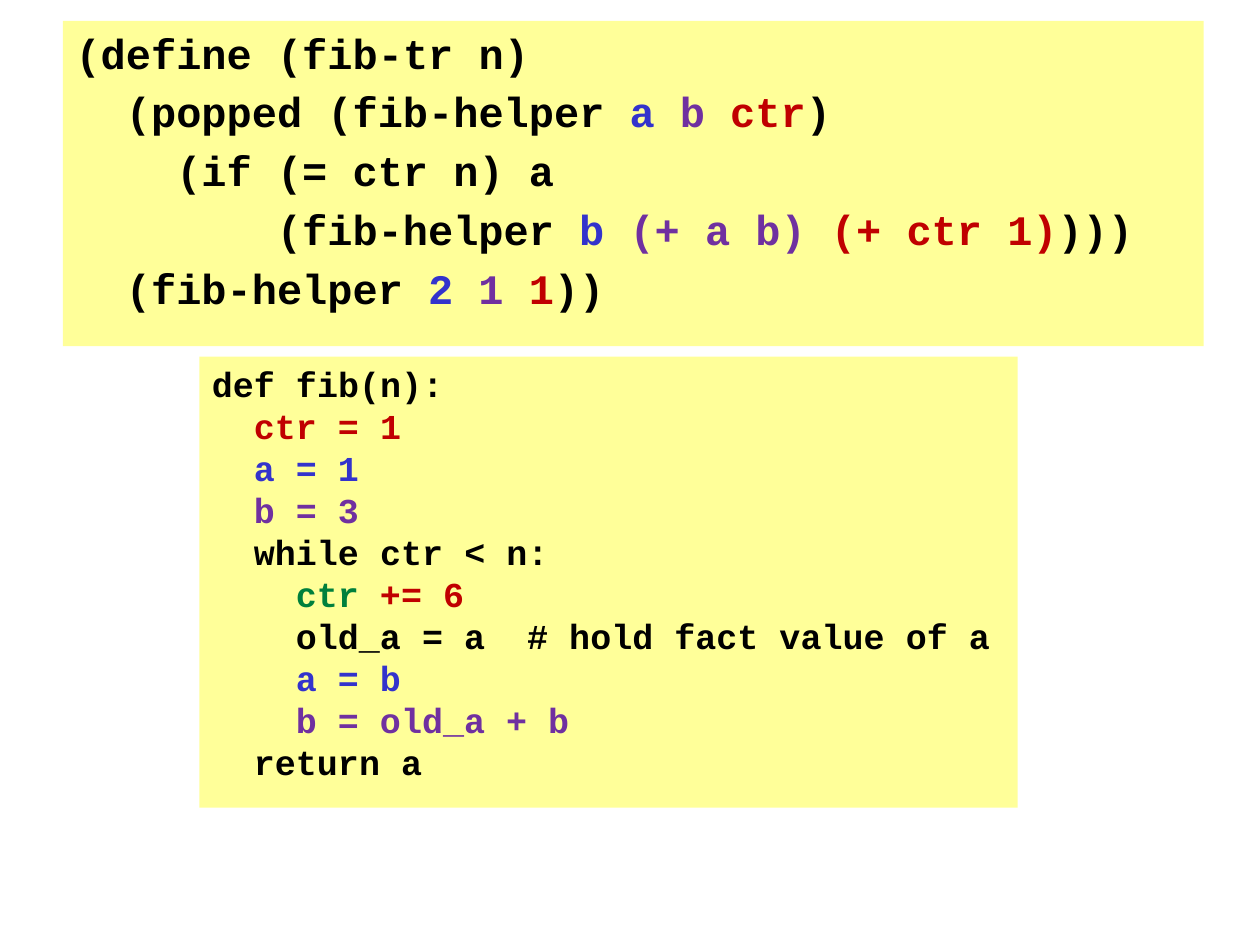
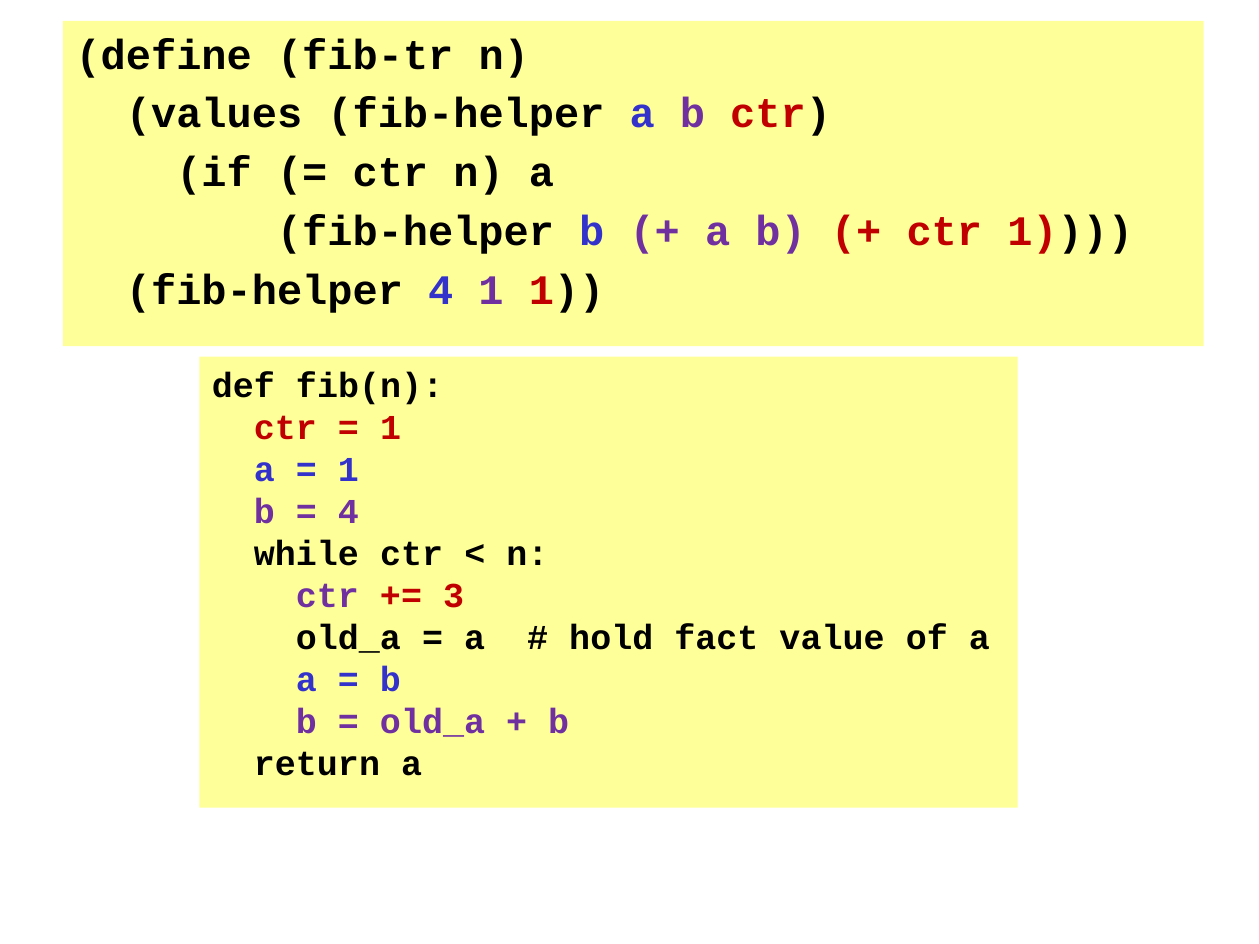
popped: popped -> values (214, 114)
fib-helper 2: 2 -> 4 (441, 290)
3: 3 -> 4 (348, 512)
ctr colour: green -> purple (327, 596)
6: 6 -> 3 (454, 596)
